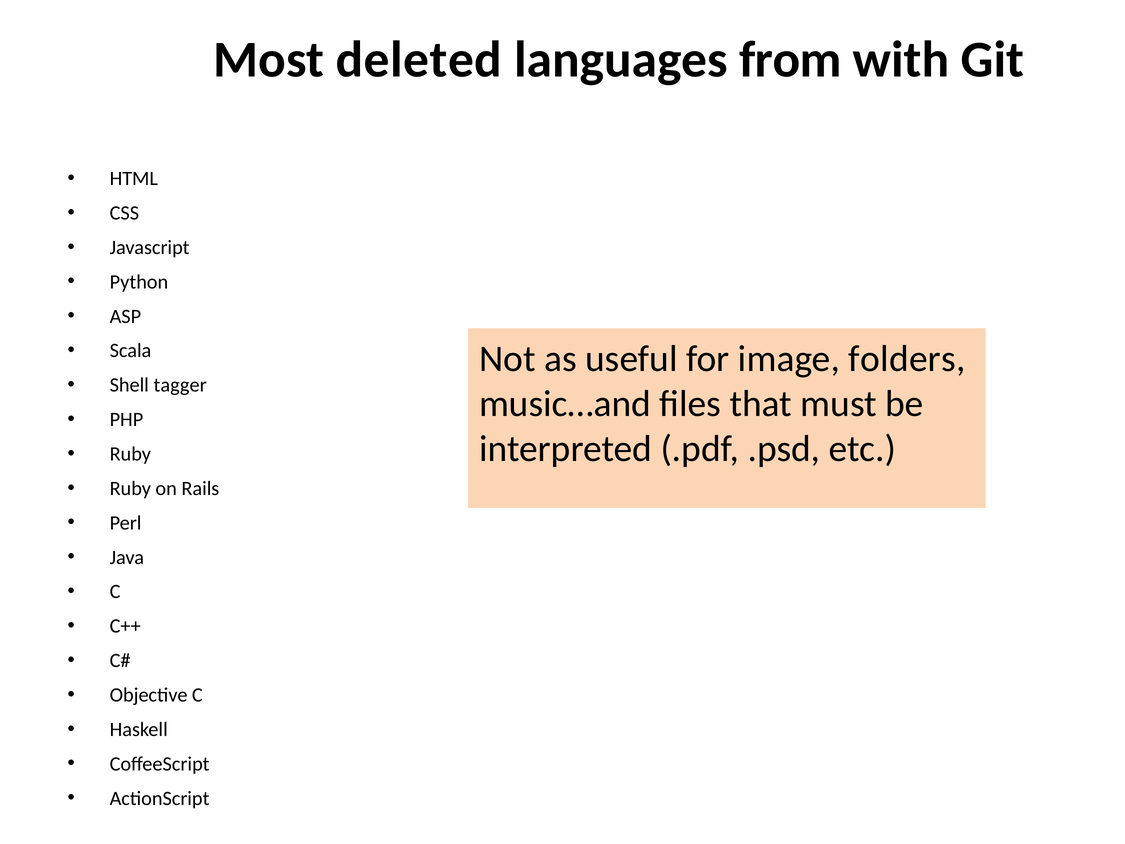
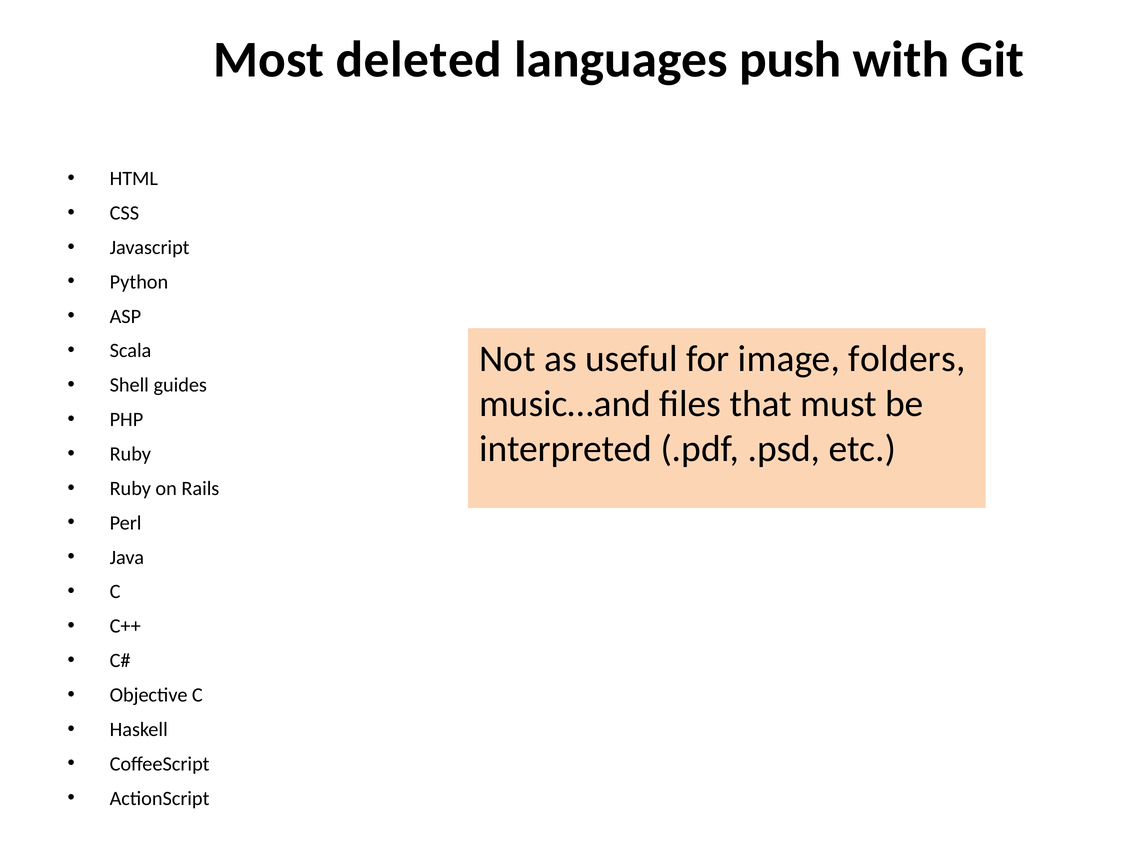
from: from -> push (790, 60)
tagger: tagger -> guides (180, 385)
